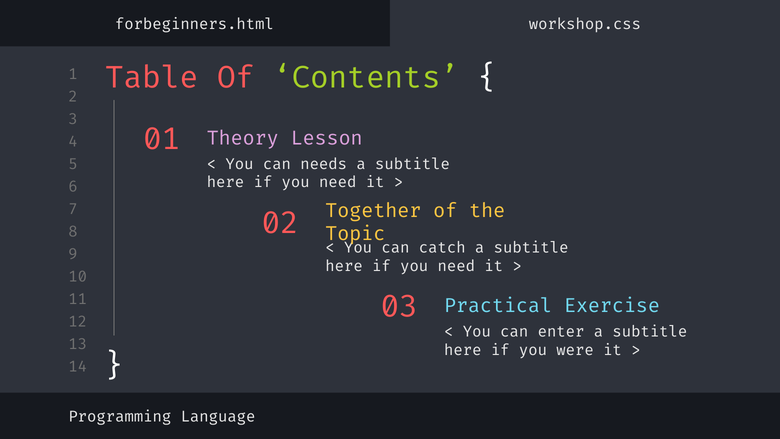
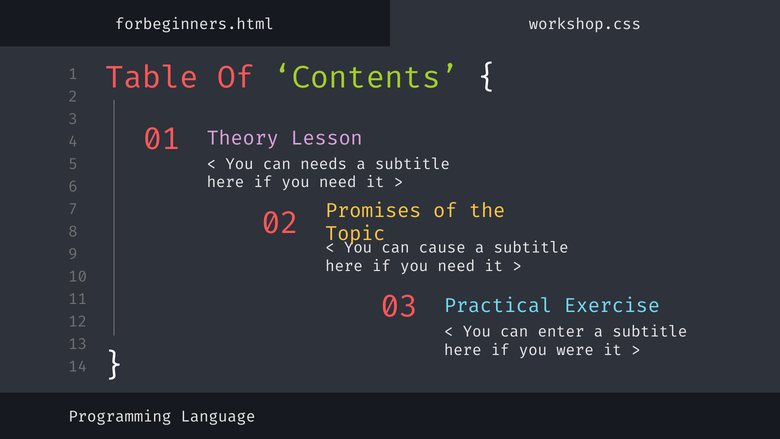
Together: Together -> Promises (373, 210)
catch: catch -> cause (442, 248)
